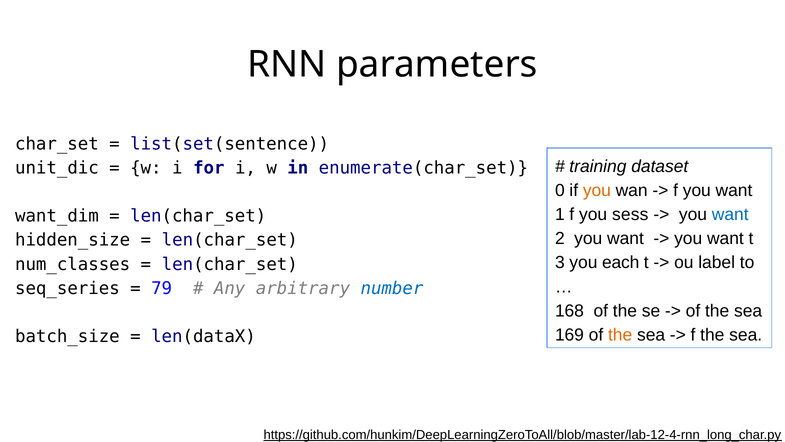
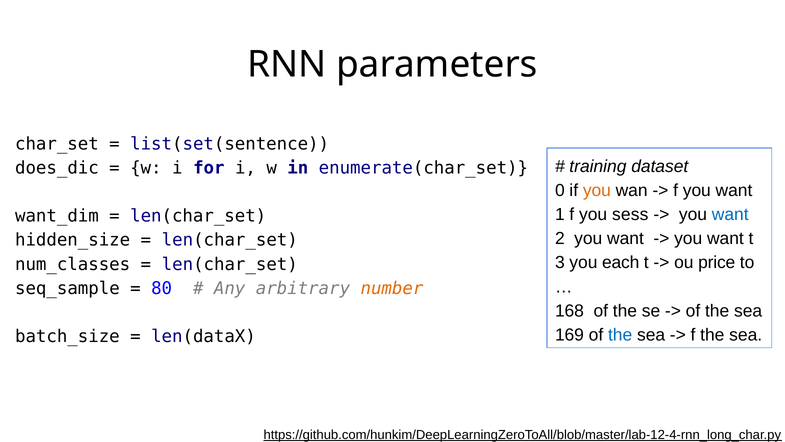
unit_dic: unit_dic -> does_dic (57, 168)
label: label -> price (717, 262)
seq_series: seq_series -> seq_sample (67, 288)
79: 79 -> 80 (162, 288)
number colour: blue -> orange (392, 288)
the colour: orange -> blue (620, 335)
